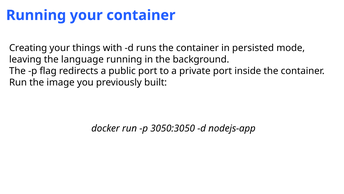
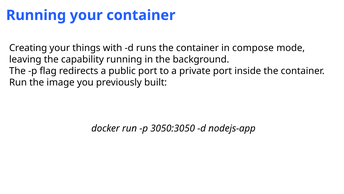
persisted: persisted -> compose (253, 48)
language: language -> capability (82, 59)
